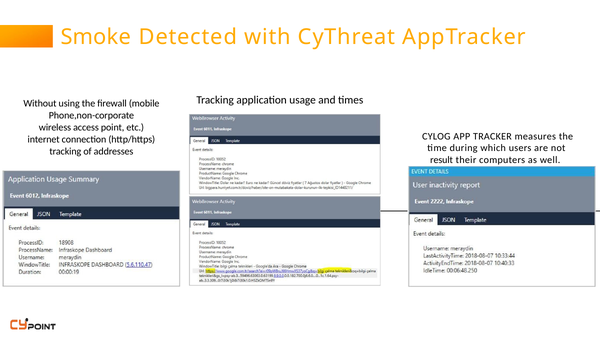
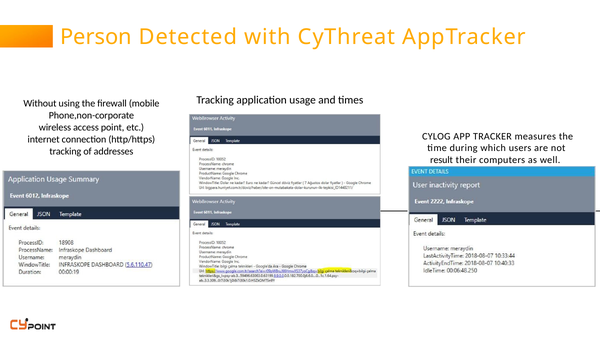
Smoke: Smoke -> Person (96, 37)
